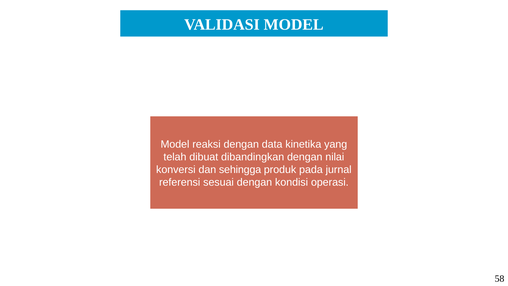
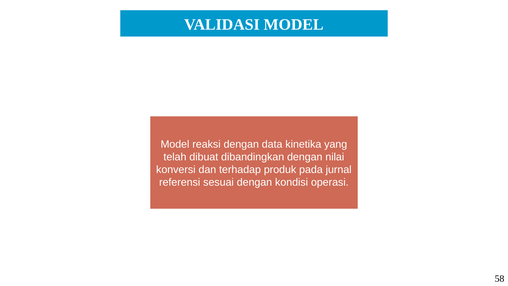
sehingga: sehingga -> terhadap (240, 169)
